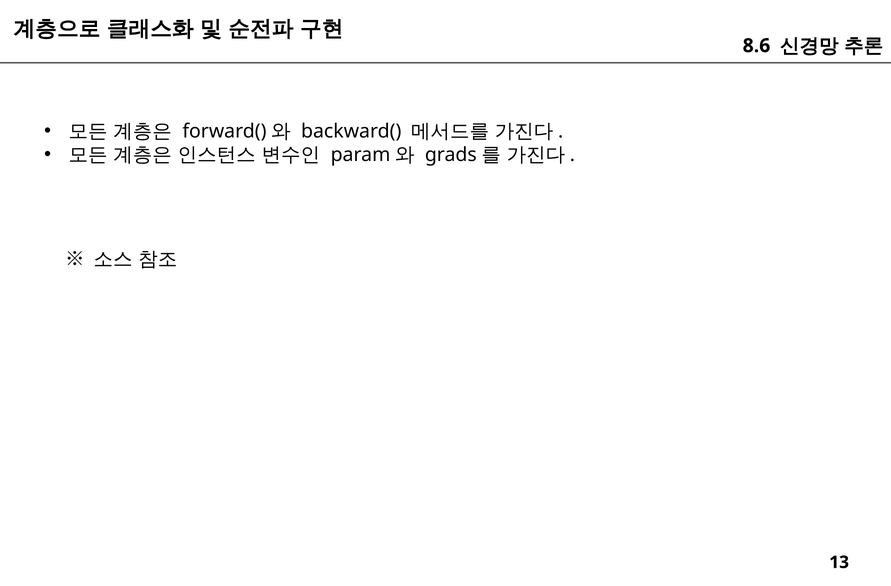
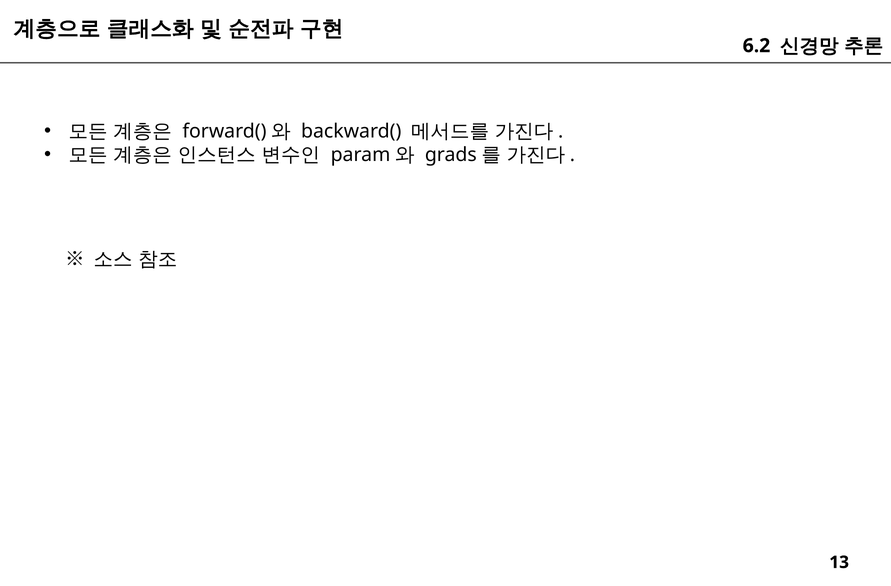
8.6: 8.6 -> 6.2 (756, 46)
